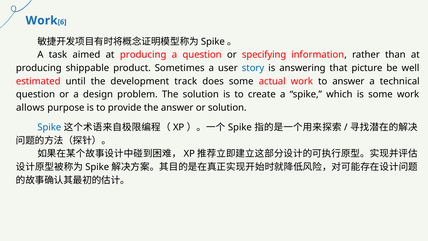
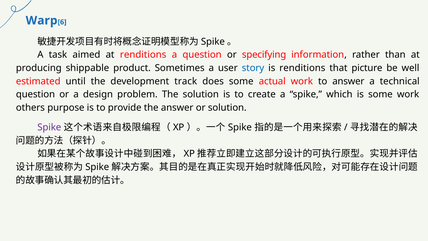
Work: Work -> Warp (42, 20)
aimed at producing: producing -> renditions (143, 55)
is answering: answering -> renditions (302, 68)
allows: allows -> others (30, 108)
Spike colour: blue -> purple (49, 127)
